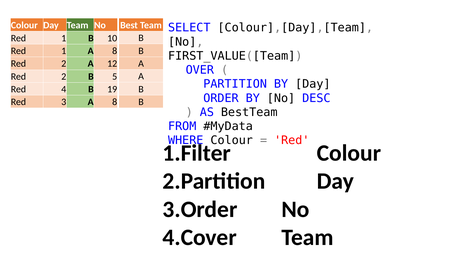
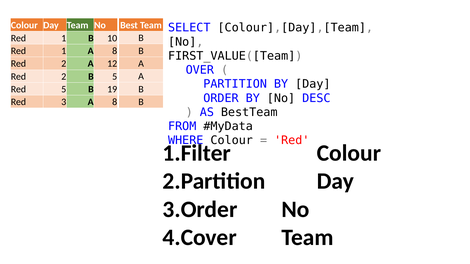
Red 4: 4 -> 5 (64, 89)
